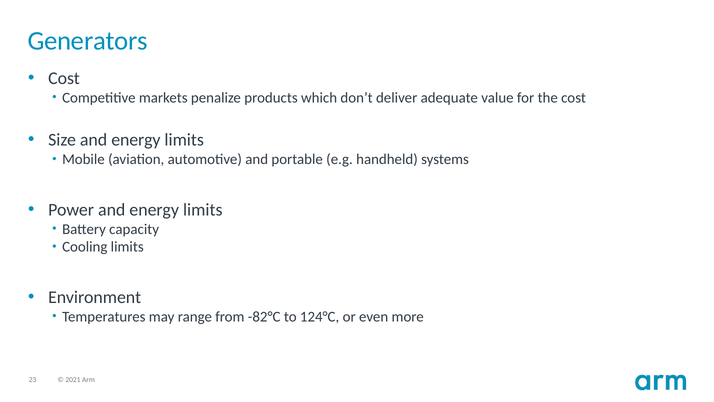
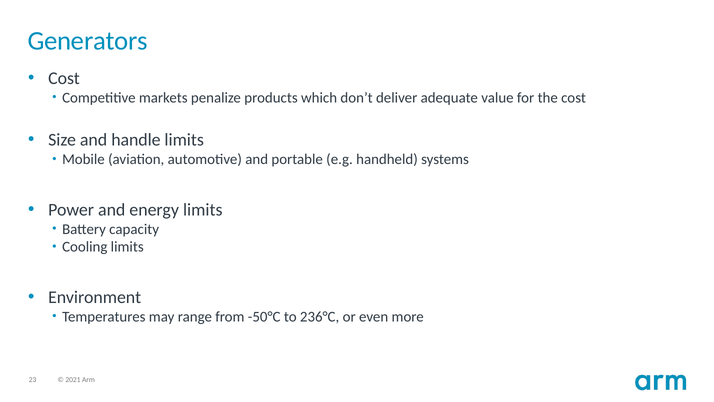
Size and energy: energy -> handle (136, 140)
-82°C: -82°C -> -50°C (264, 316)
124°C: 124°C -> 236°C (320, 316)
